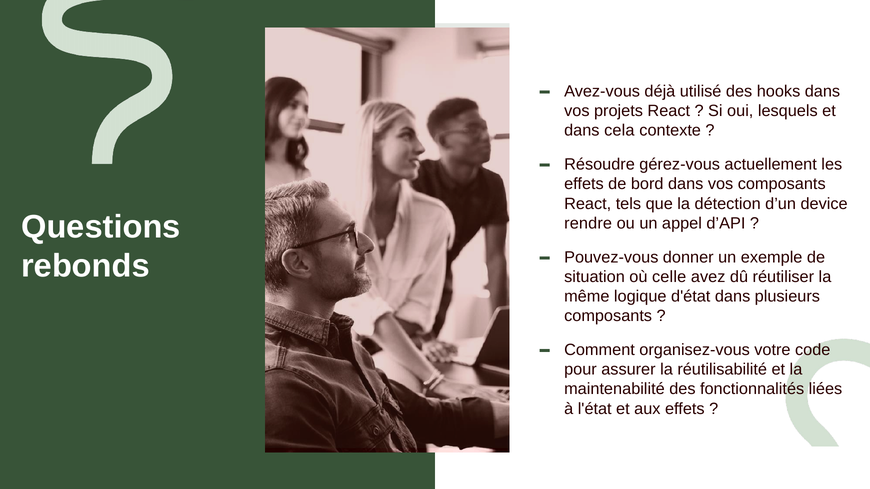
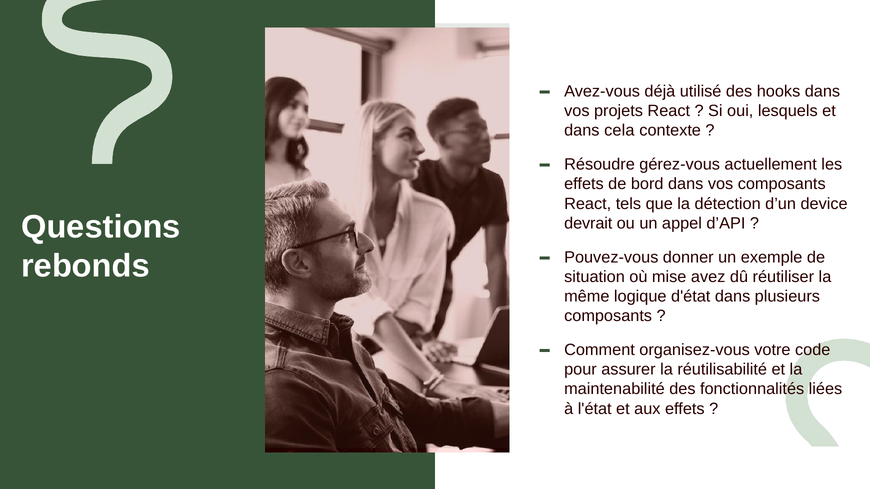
rendre: rendre -> devrait (588, 223)
celle: celle -> mise (669, 277)
